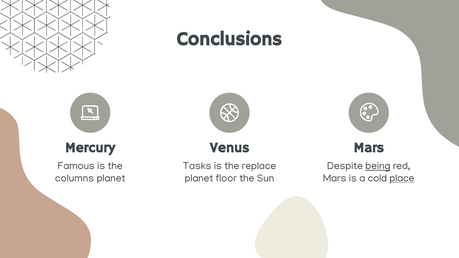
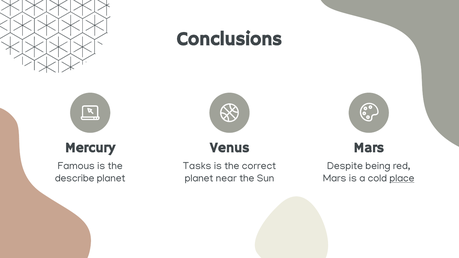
replace: replace -> correct (259, 166)
being underline: present -> none (378, 166)
columns: columns -> describe (75, 178)
floor: floor -> near (226, 178)
